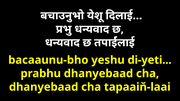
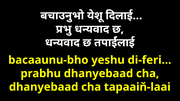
di-yeti: di-yeti -> di-feri (149, 60)
